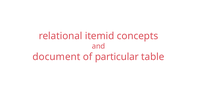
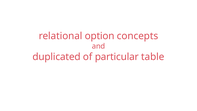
itemid: itemid -> option (100, 36)
document: document -> duplicated (57, 57)
